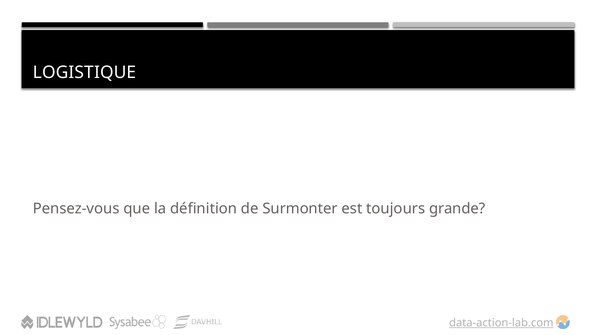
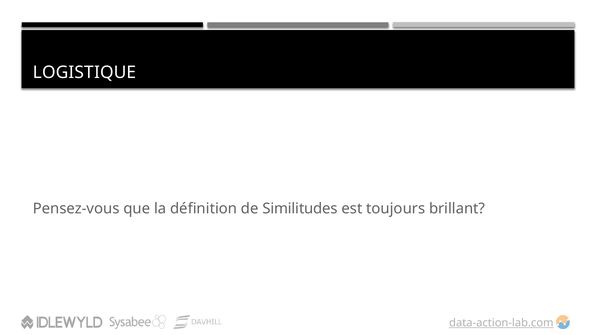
Surmonter: Surmonter -> Similitudes (300, 209)
grande: grande -> brillant (457, 209)
